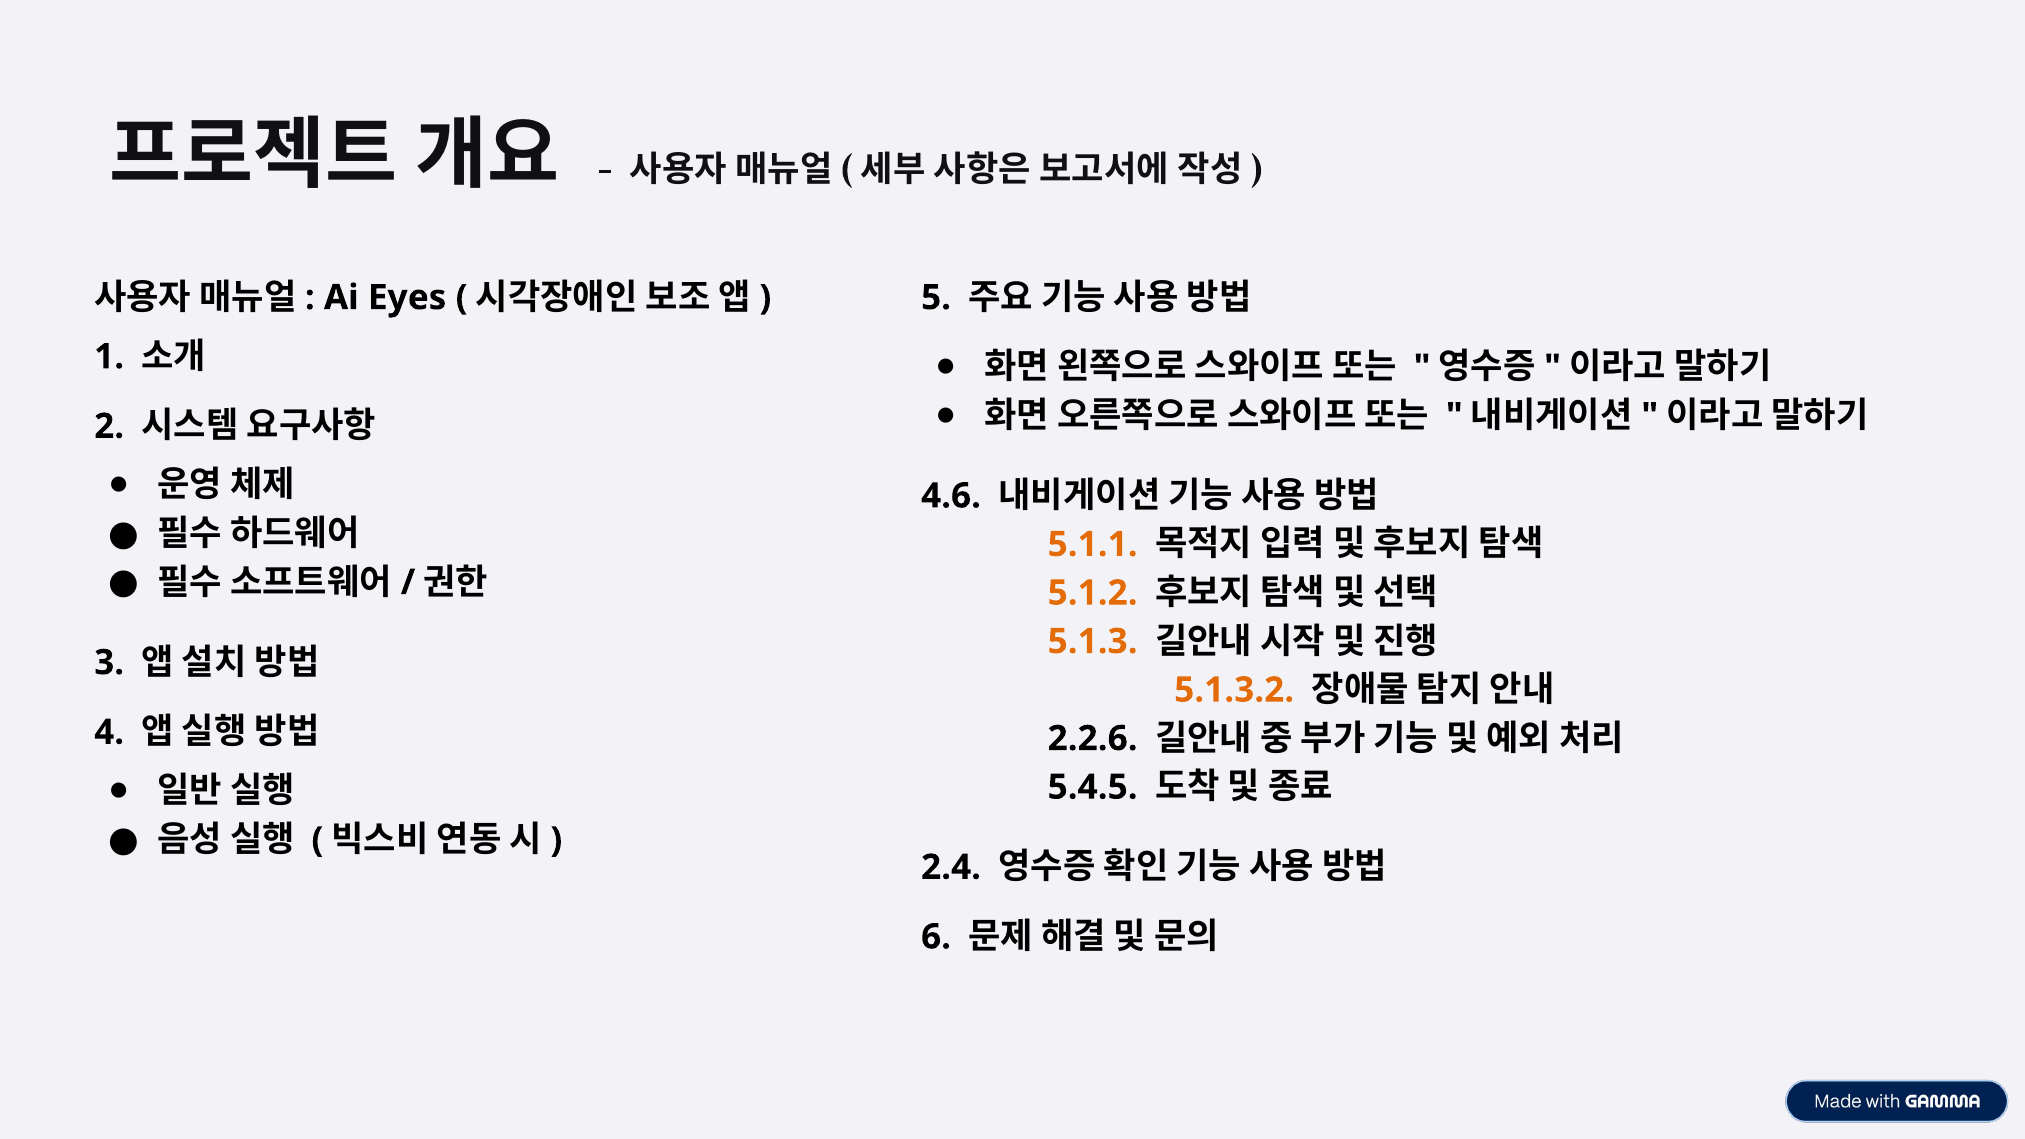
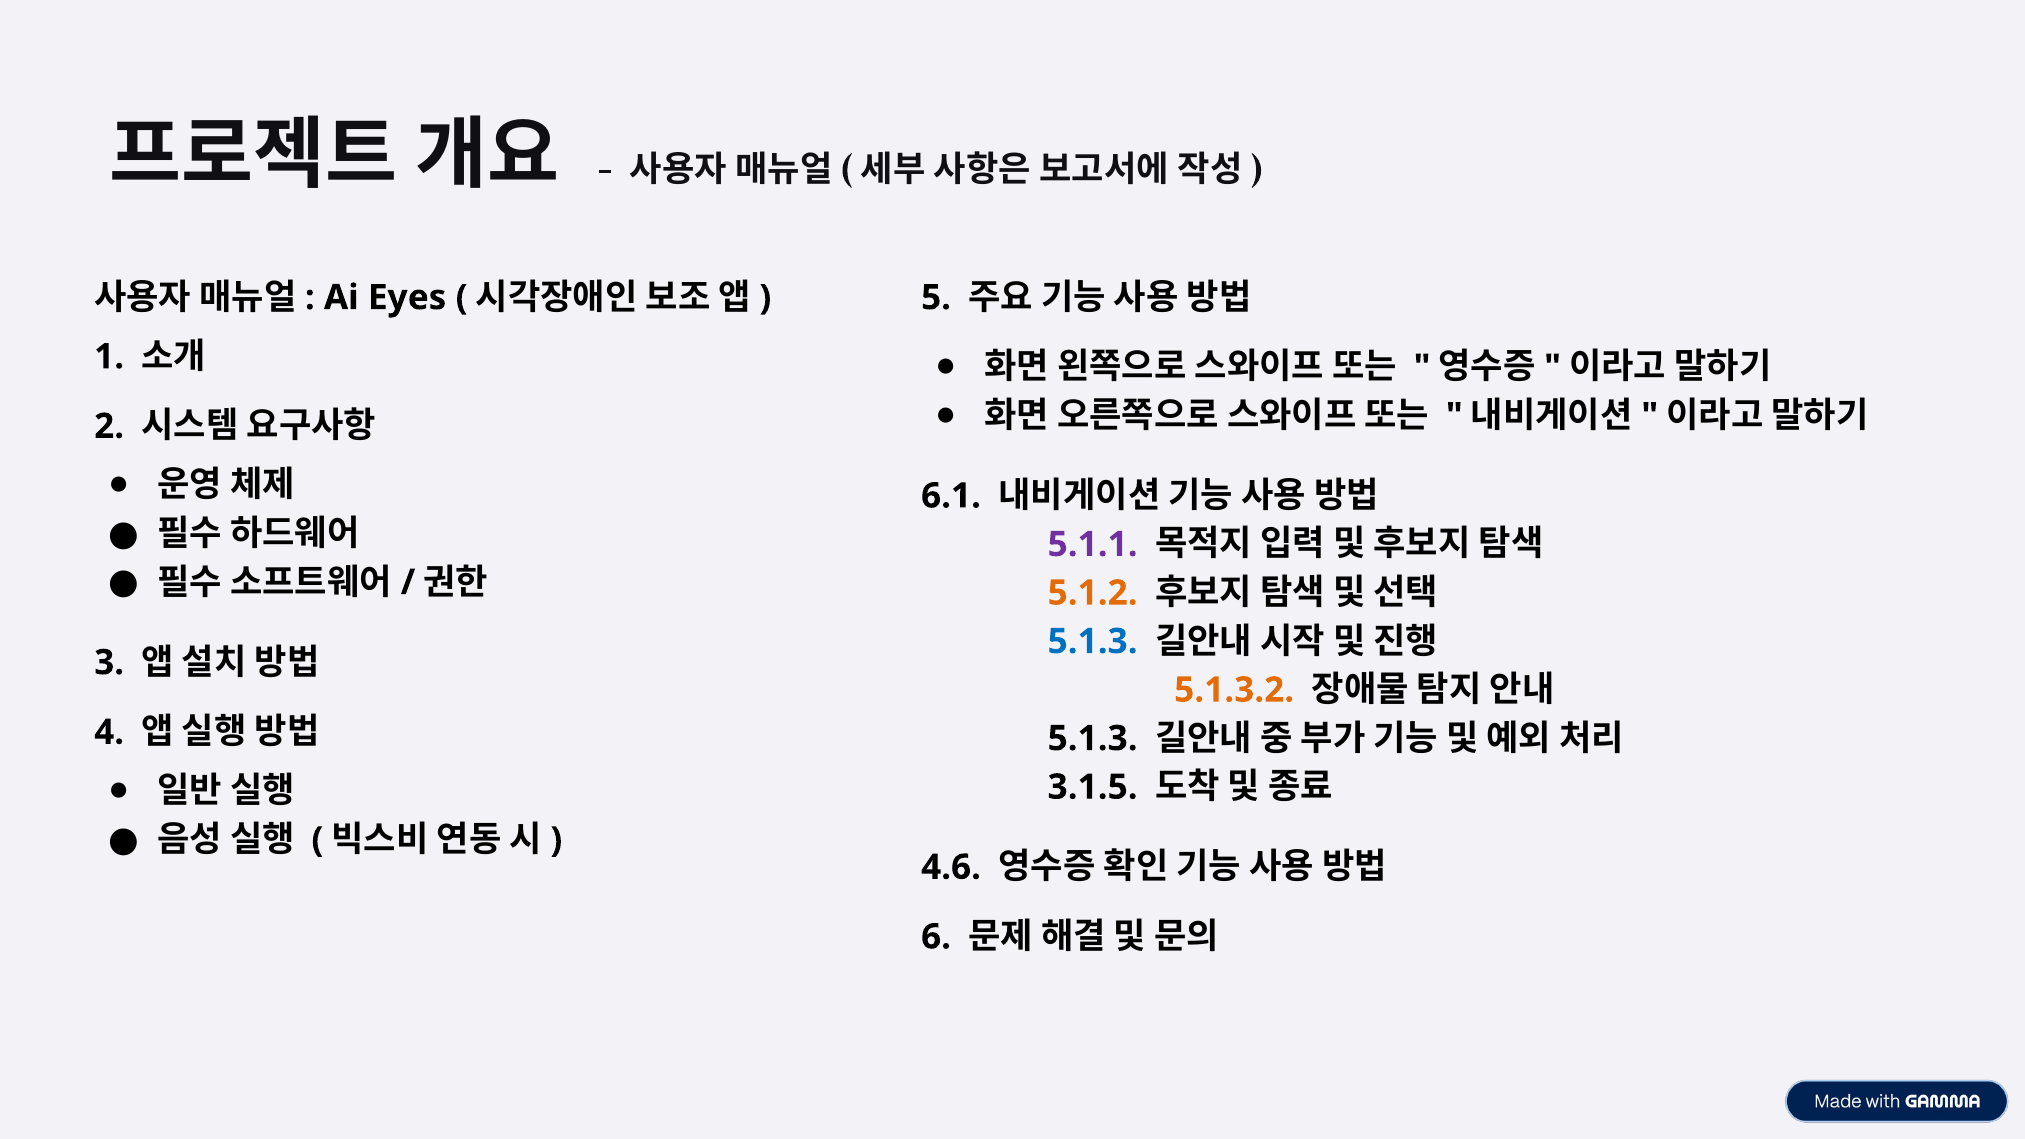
4.6: 4.6 -> 6.1 (951, 496)
5.1.1 colour: orange -> purple (1093, 544)
5.1.3 colour: orange -> blue (1093, 641)
2.2.6: 2.2.6 -> 5.1.3 (1093, 739)
5.4.5: 5.4.5 -> 3.1.5 (1093, 787)
2.4: 2.4 -> 4.6 (951, 867)
